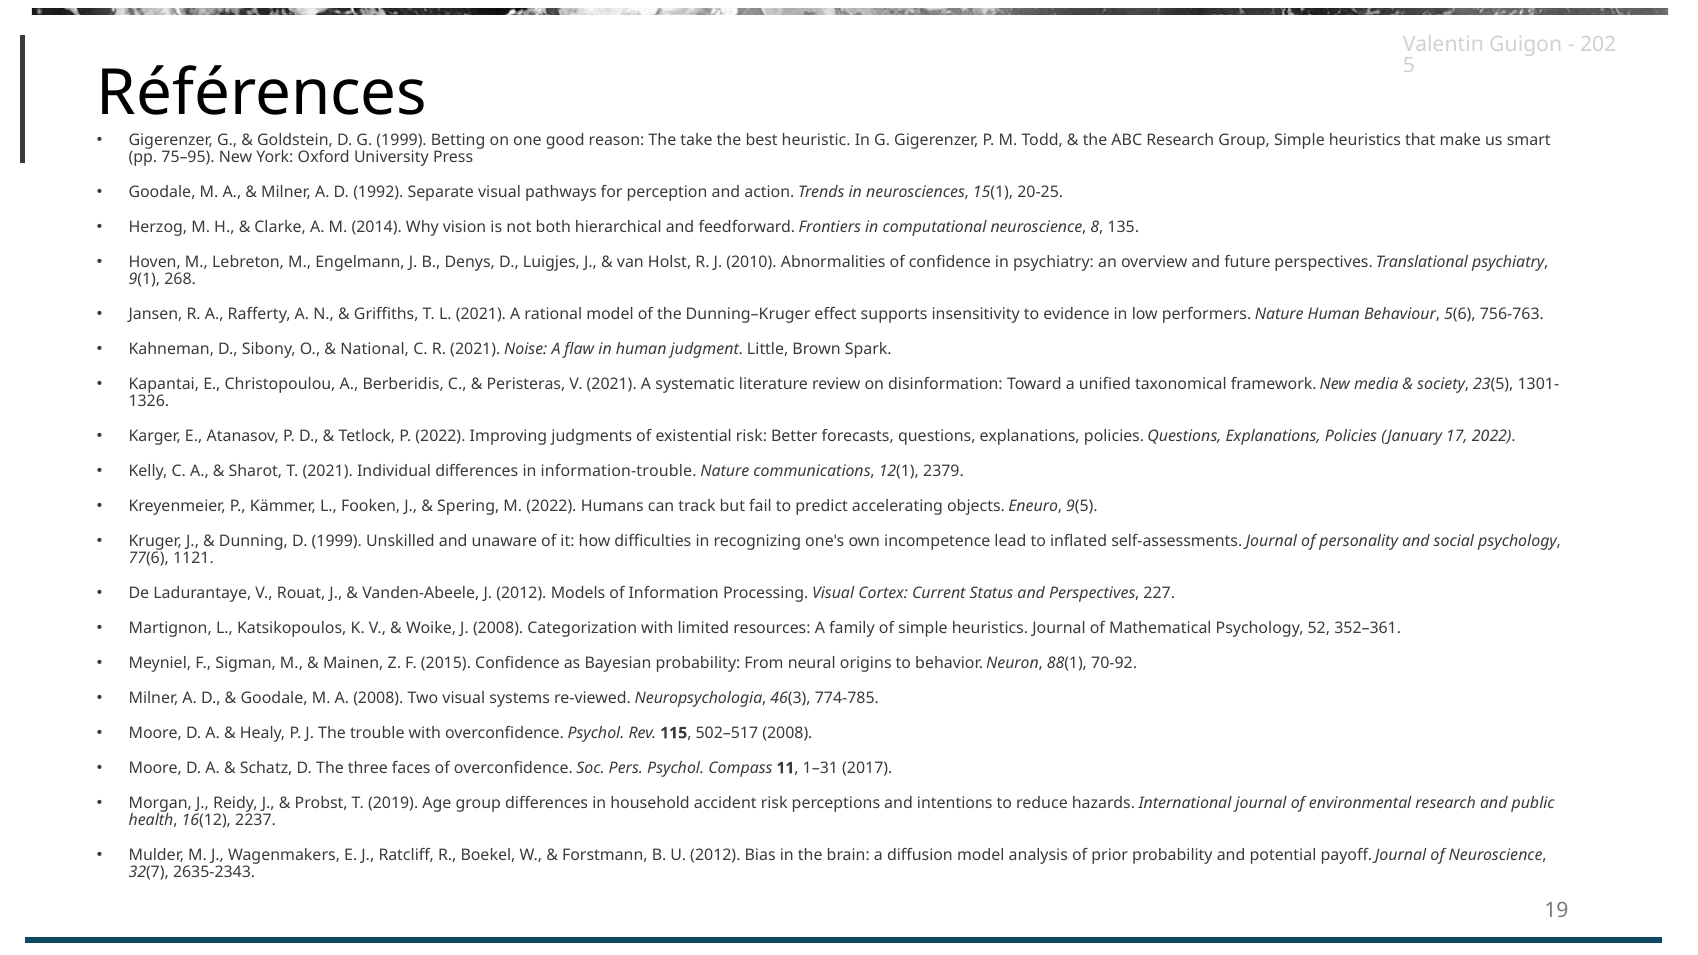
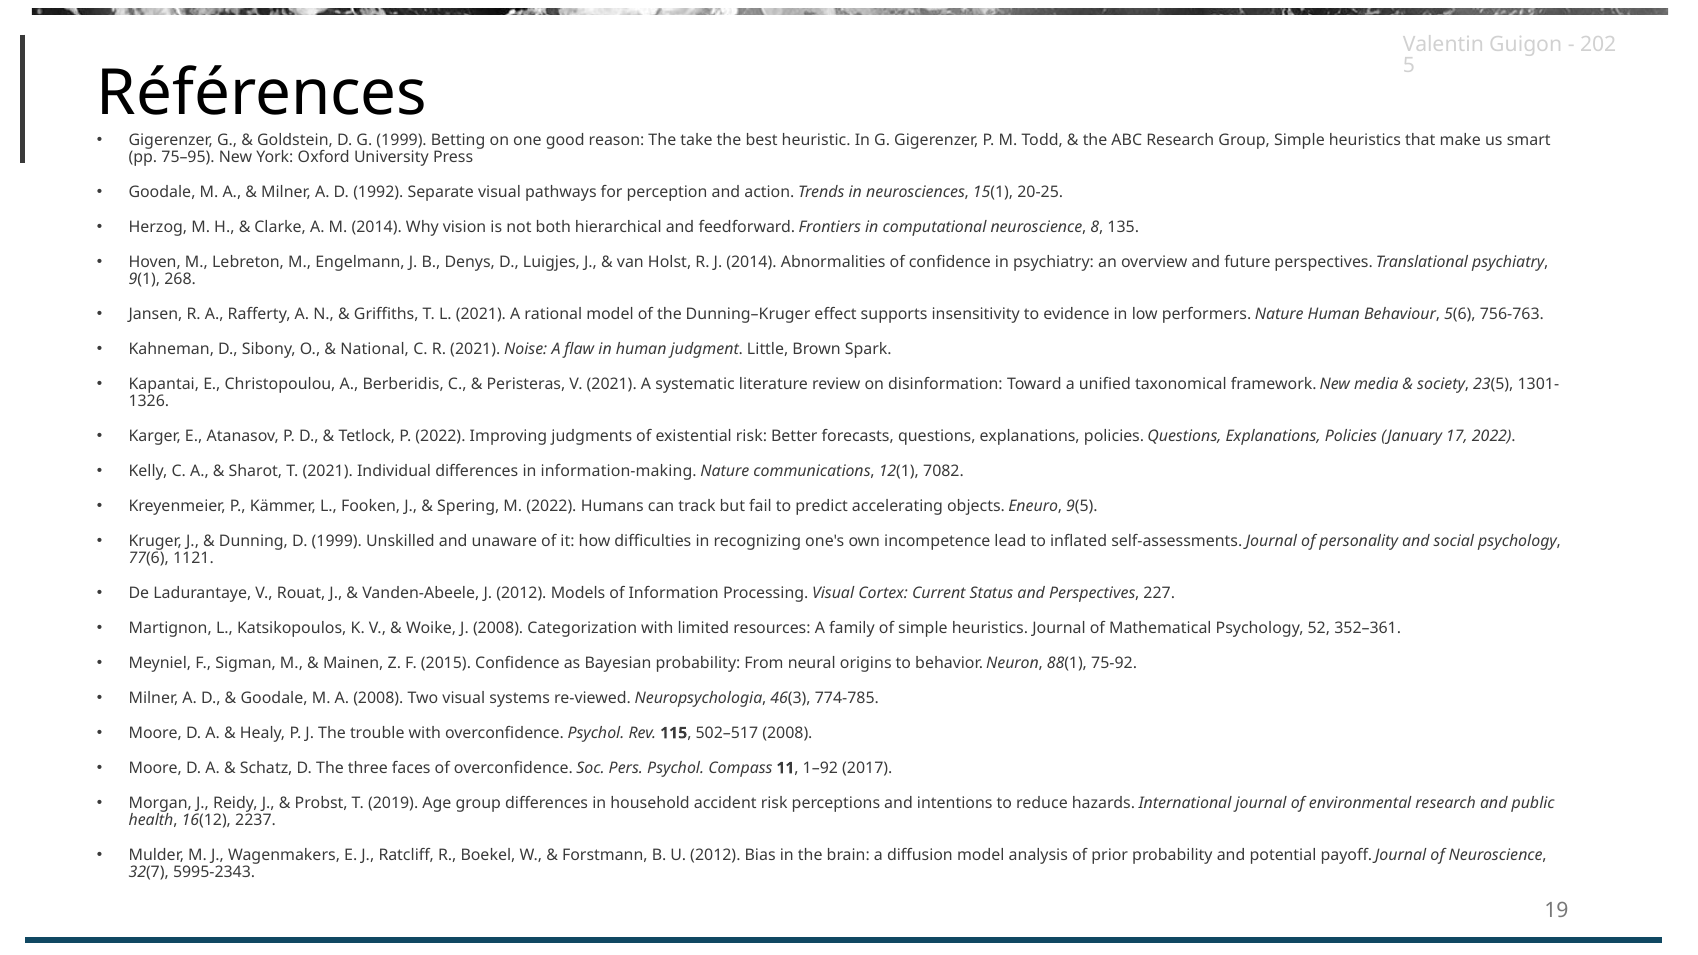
J 2010: 2010 -> 2014 (752, 262)
information-trouble: information-trouble -> information-making (619, 471)
2379: 2379 -> 7082 (944, 471)
70-92: 70-92 -> 75-92 (1114, 663)
1–31: 1–31 -> 1–92 (820, 768)
2635-2343: 2635-2343 -> 5995-2343 (214, 872)
